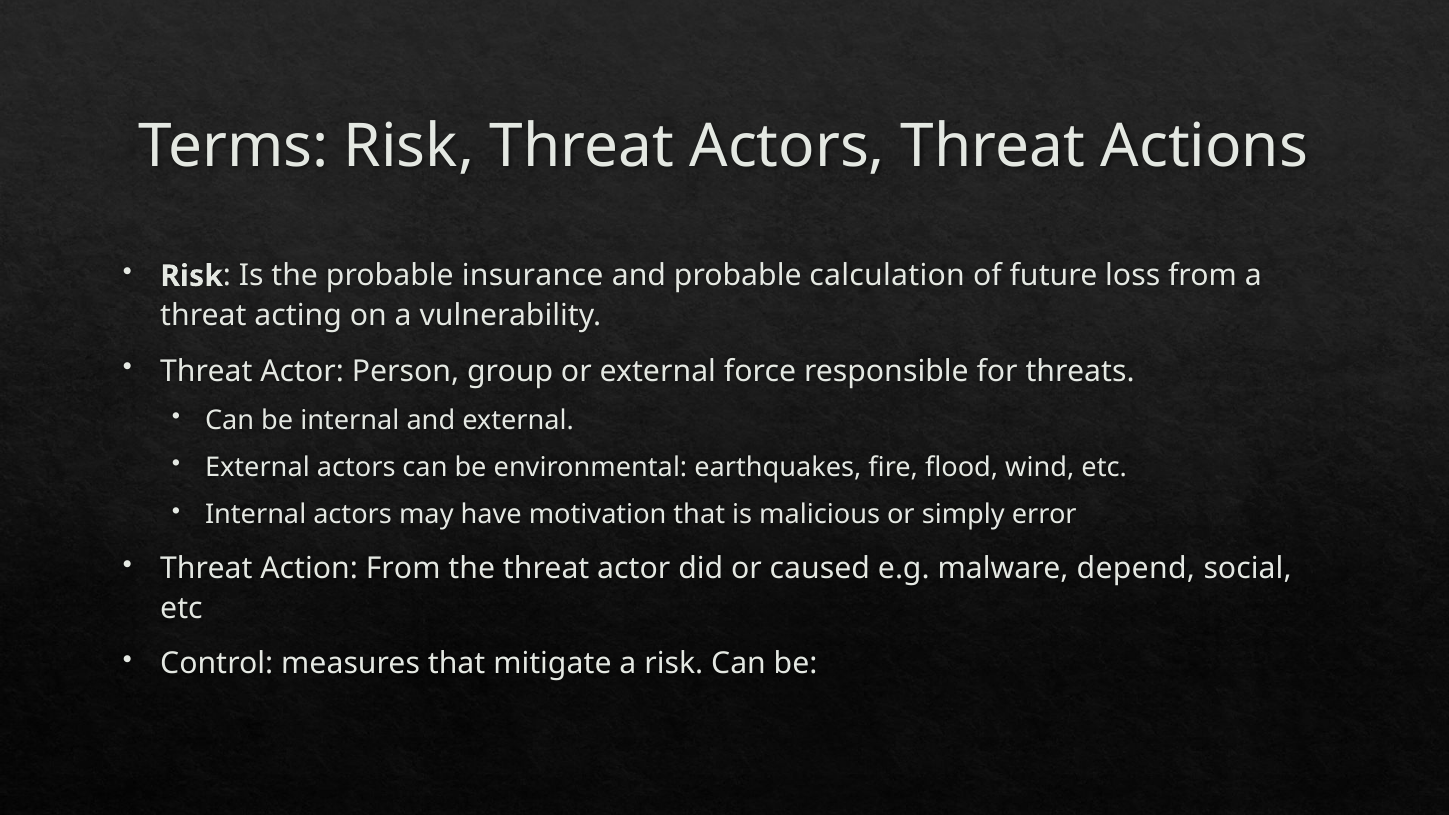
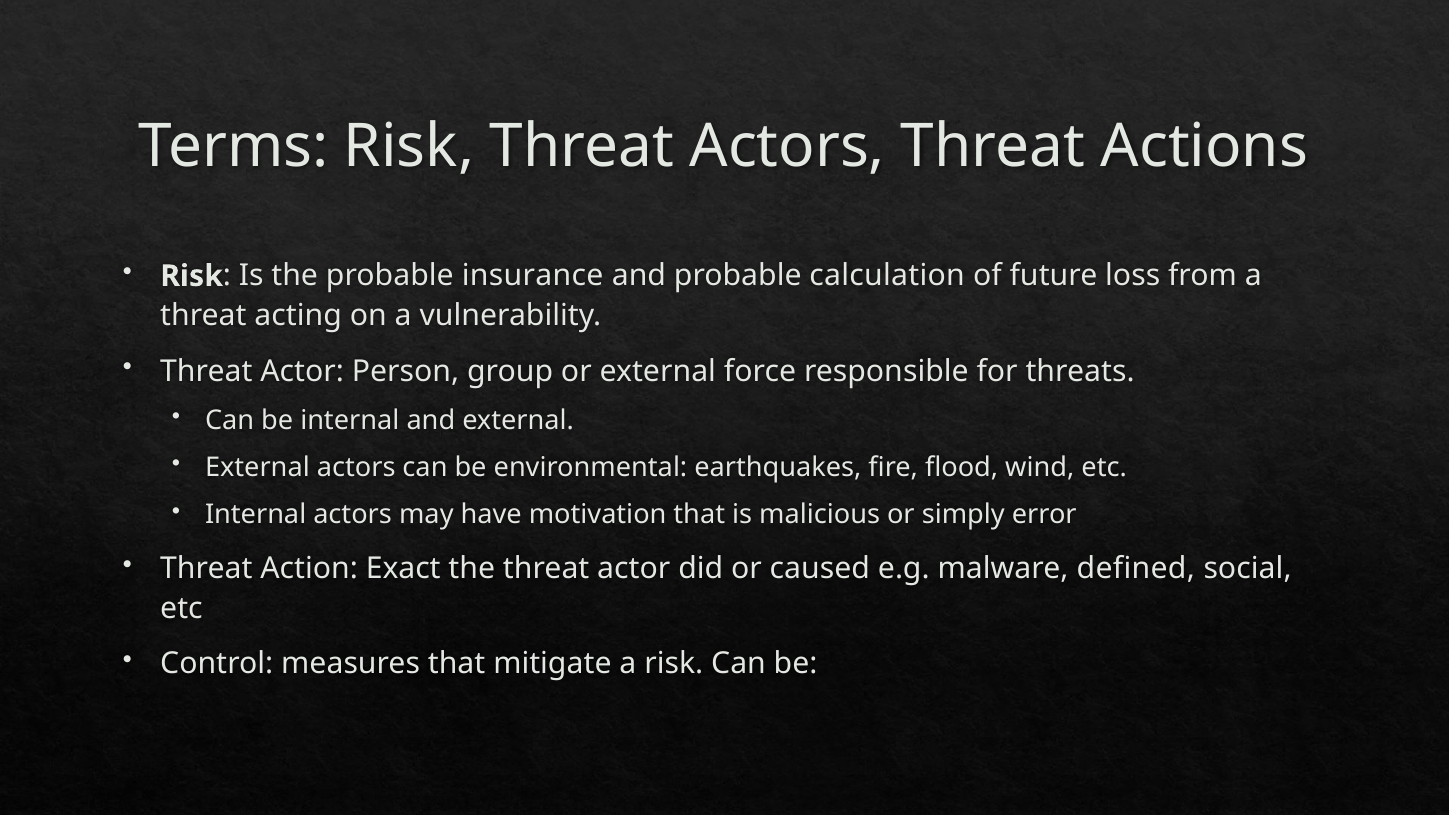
Action From: From -> Exact (403, 569)
depend: depend -> defined (1136, 569)
